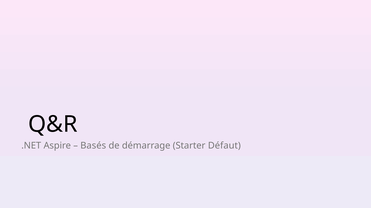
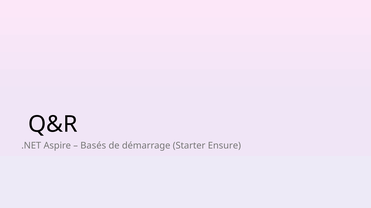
Défaut: Défaut -> Ensure (224, 146)
